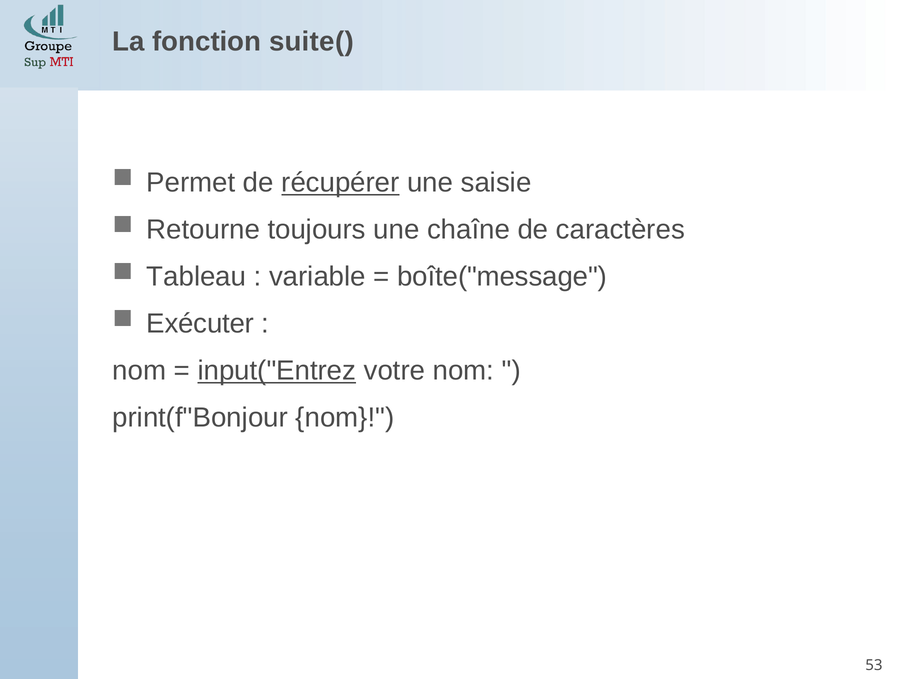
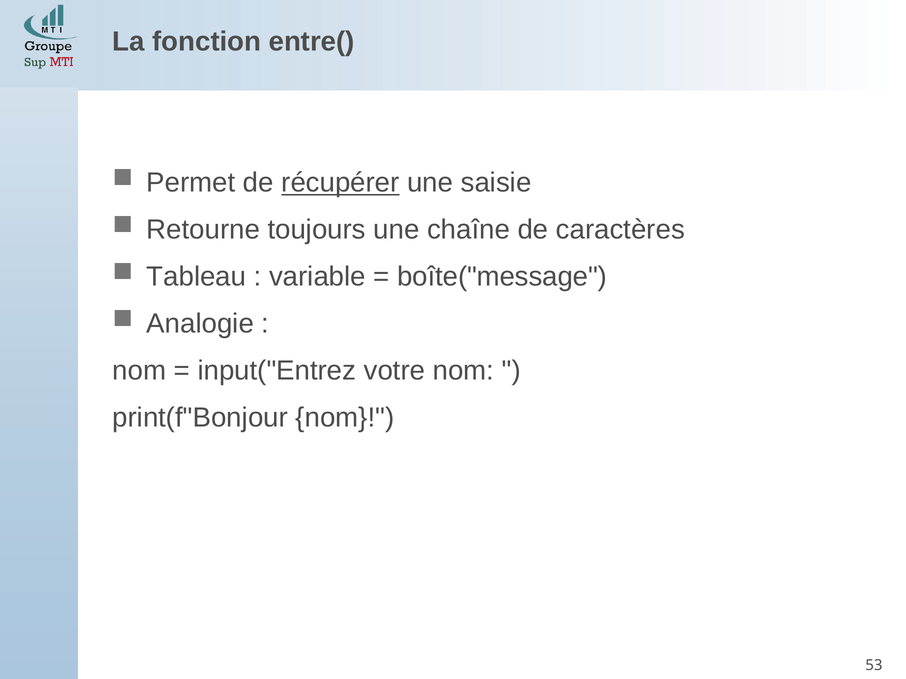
suite(: suite( -> entre( (312, 42)
Exécuter: Exécuter -> Analogie (200, 324)
input("Entrez underline: present -> none (277, 371)
